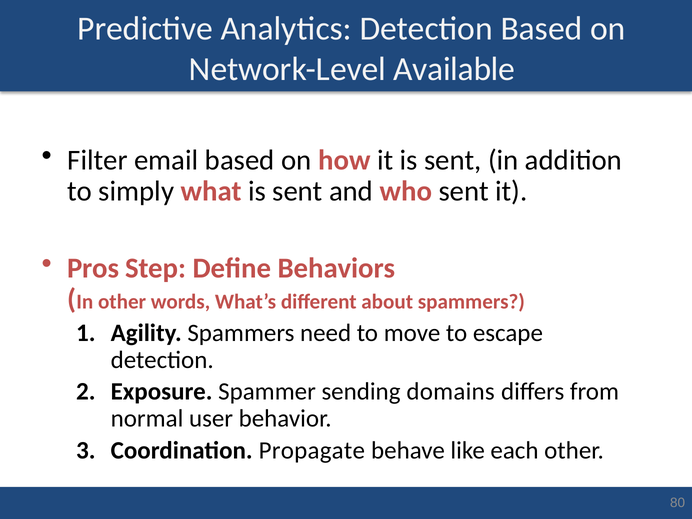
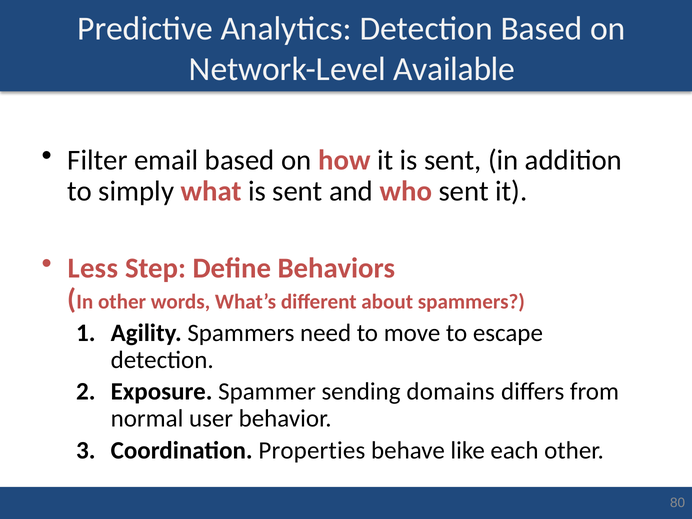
Pros: Pros -> Less (93, 268)
Propagate: Propagate -> Properties (312, 450)
